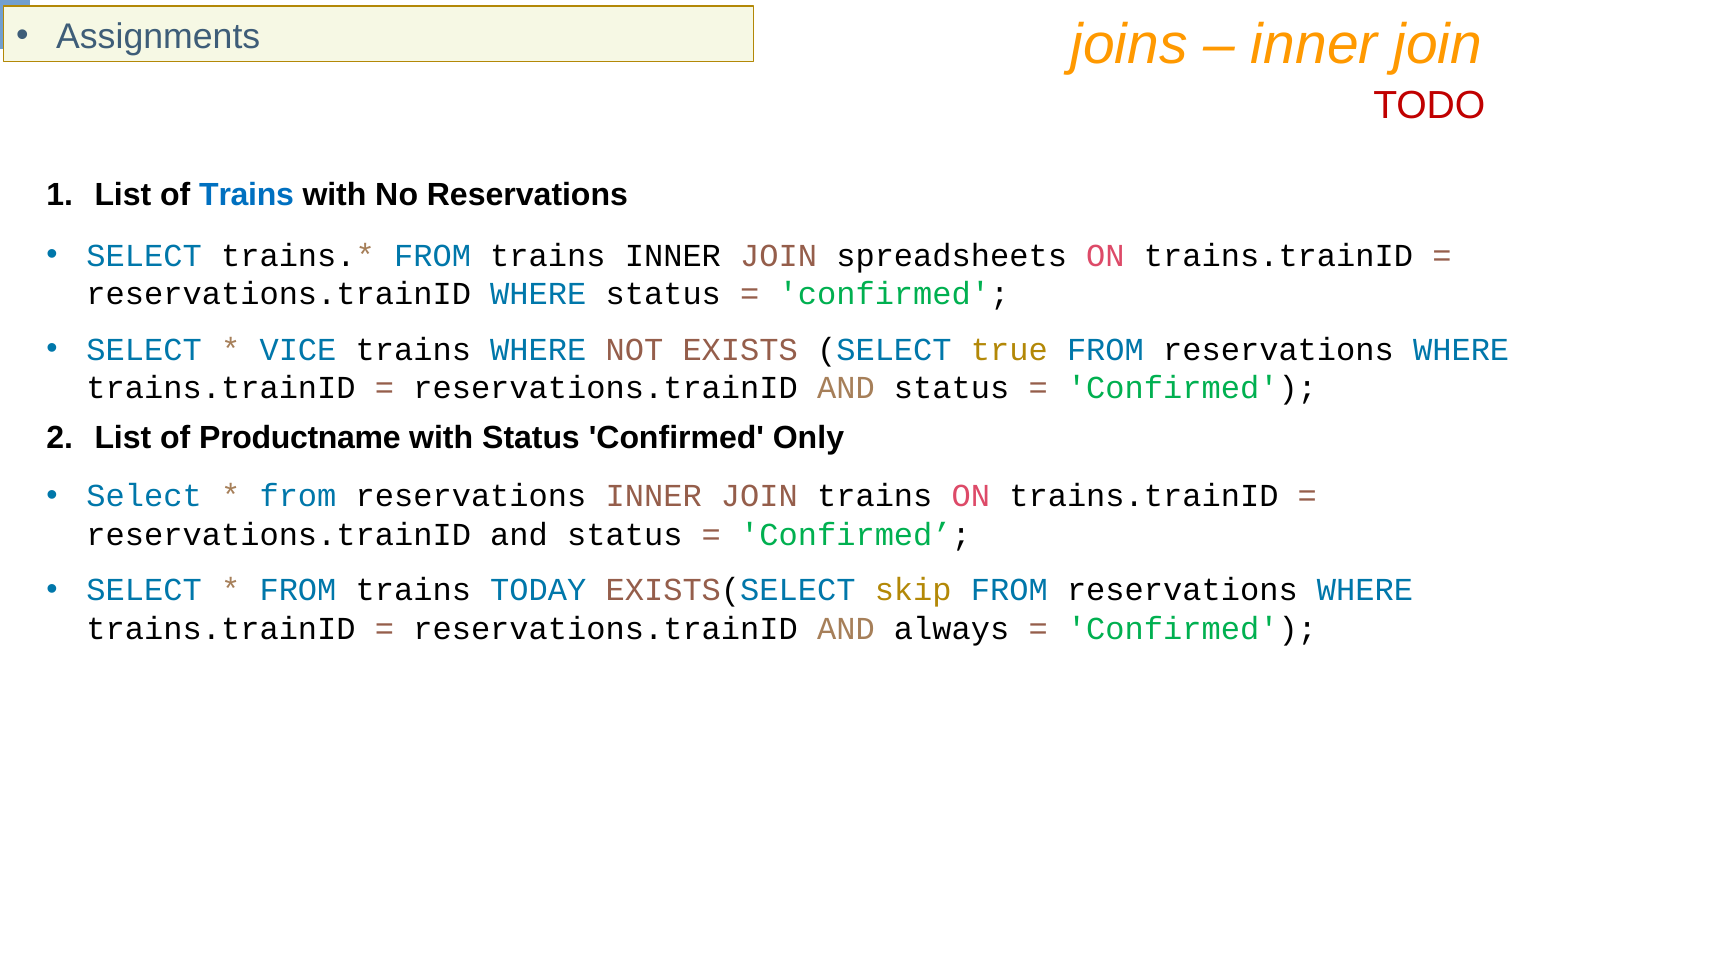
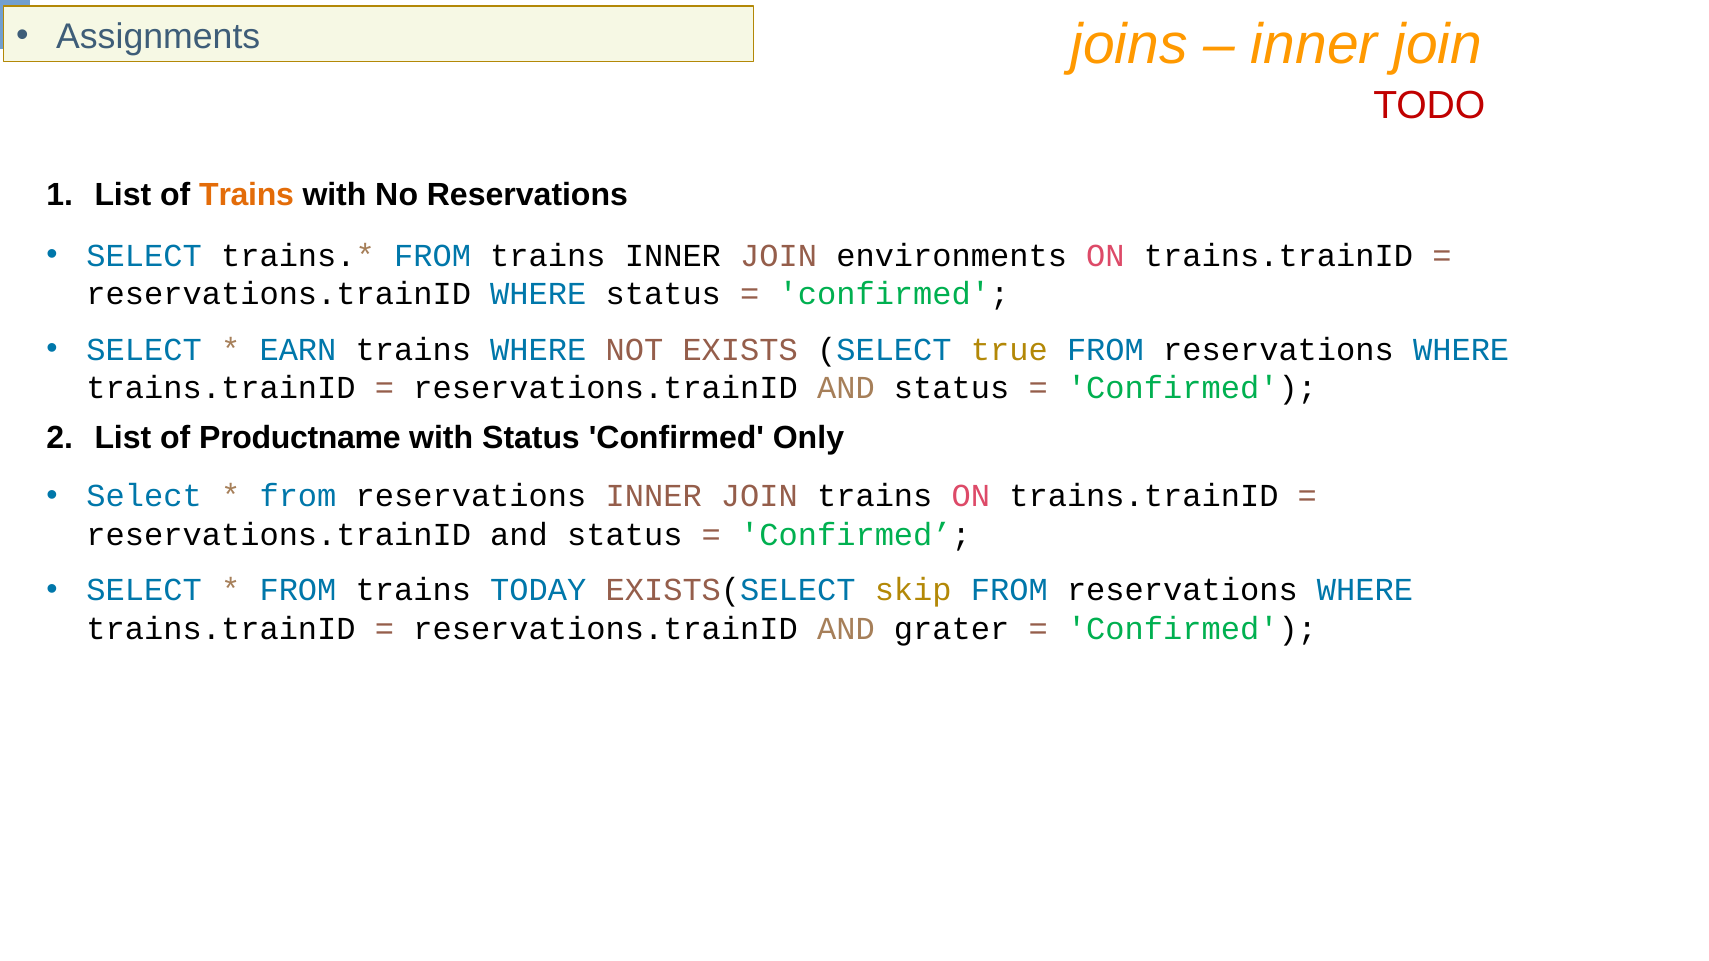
Trains colour: blue -> orange (247, 195)
spreadsheets: spreadsheets -> environments (952, 256)
VICE: VICE -> EARN (298, 350)
always: always -> grater (952, 629)
